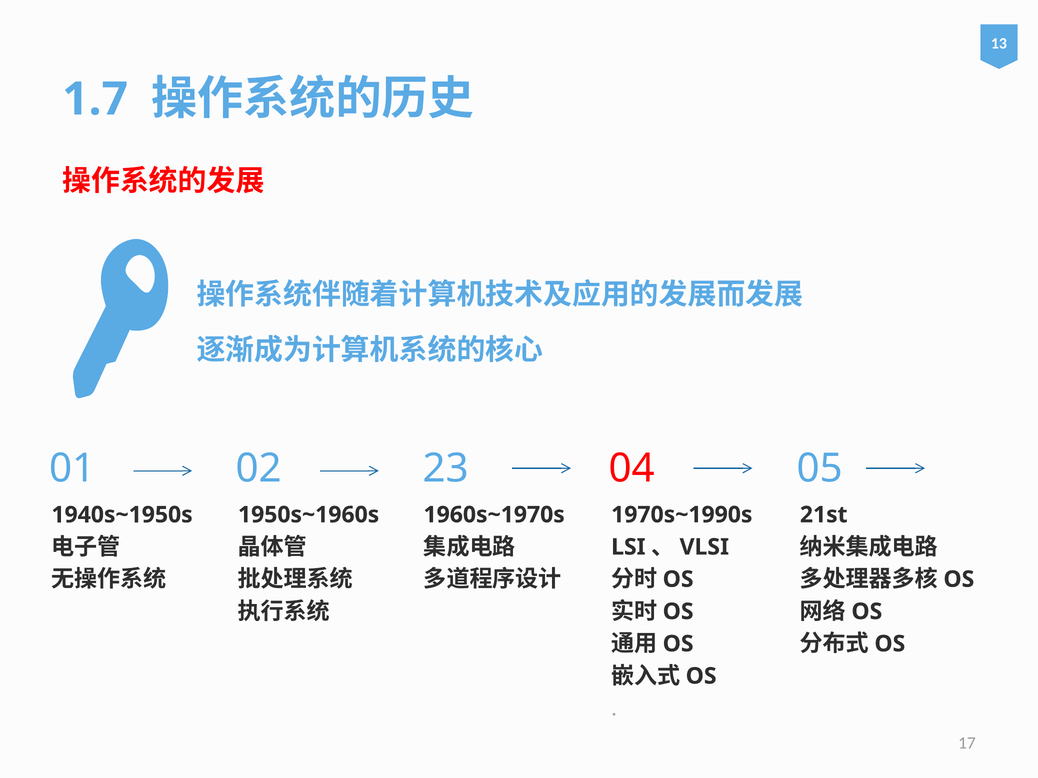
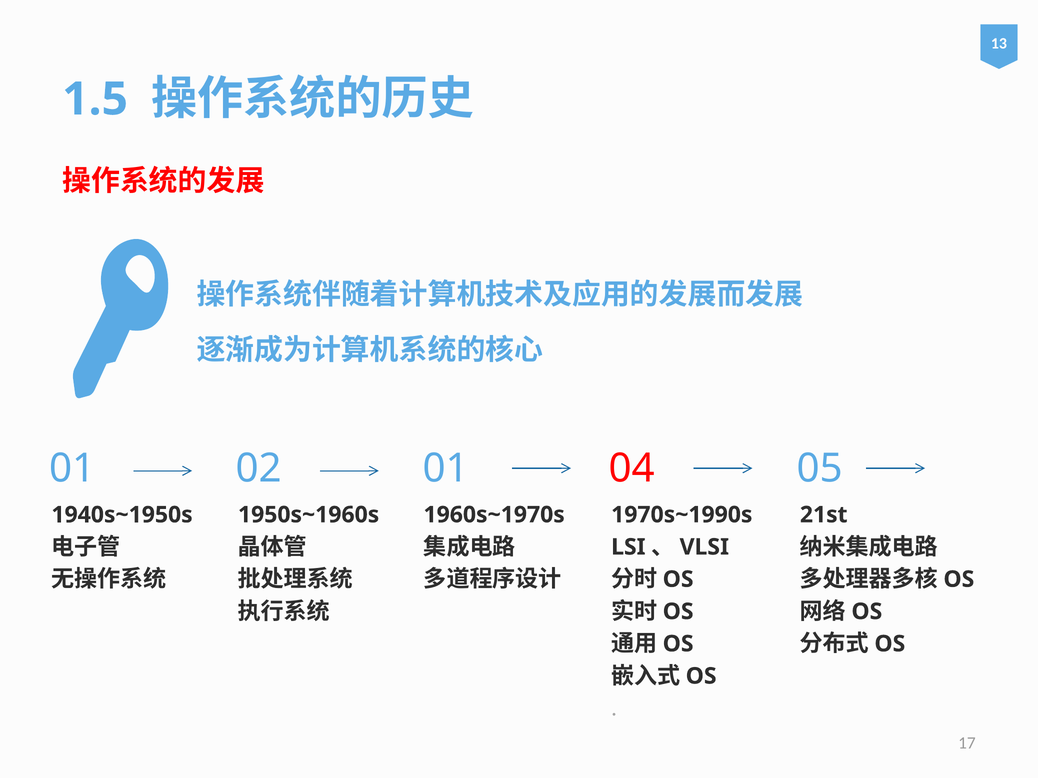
1.7: 1.7 -> 1.5 (95, 99)
02 23: 23 -> 01 (446, 469)
